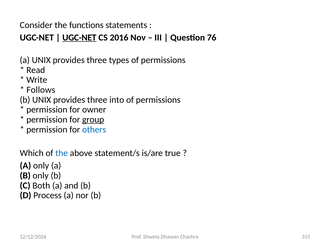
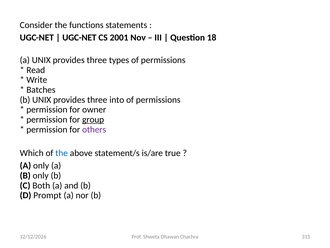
UGC-NET underline: present -> none (79, 38)
2016: 2016 -> 2001 (119, 38)
76: 76 -> 18 (212, 38)
Follows: Follows -> Batches (41, 90)
others colour: blue -> purple (94, 129)
Process: Process -> Prompt (47, 195)
